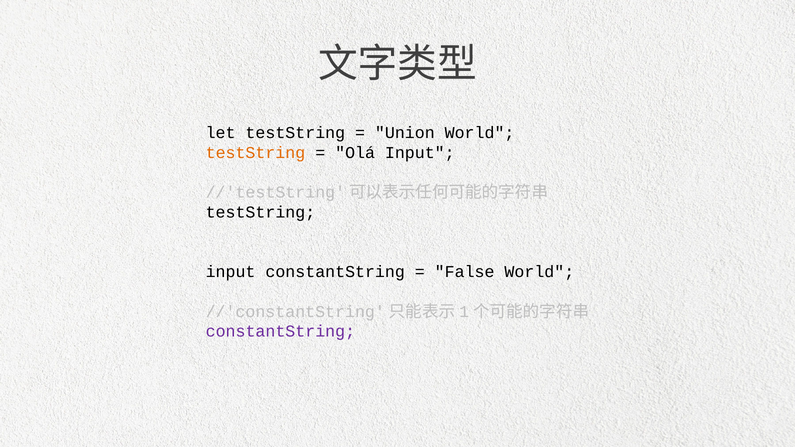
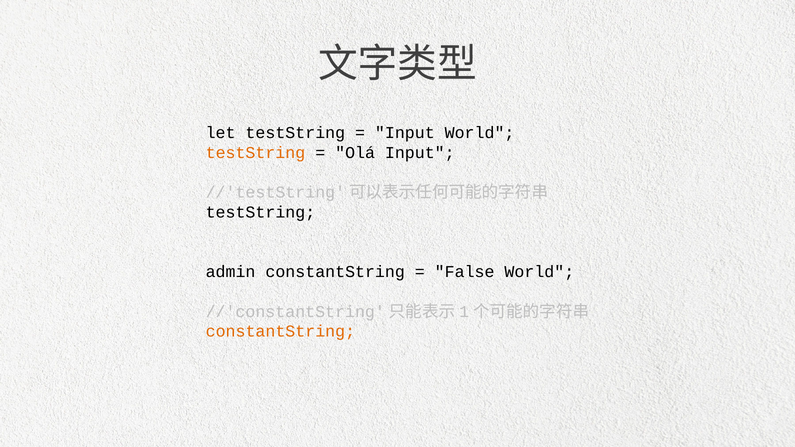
Union: Union -> Input (405, 133)
input: input -> admin (231, 272)
constantString colour: purple -> orange (280, 332)
